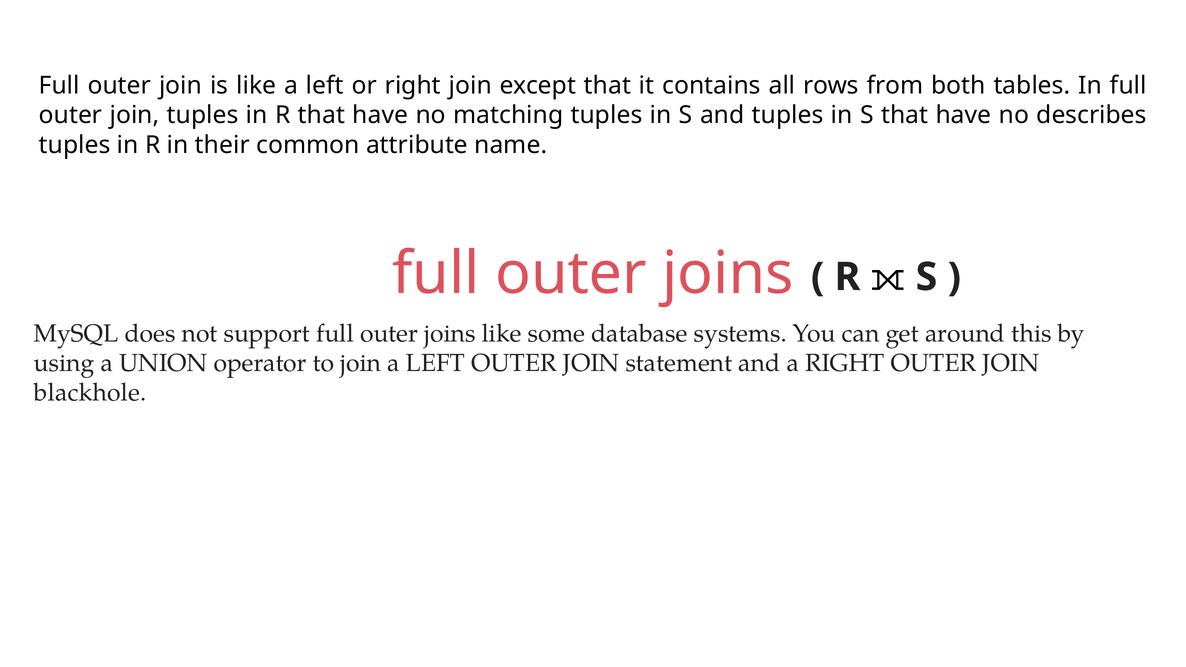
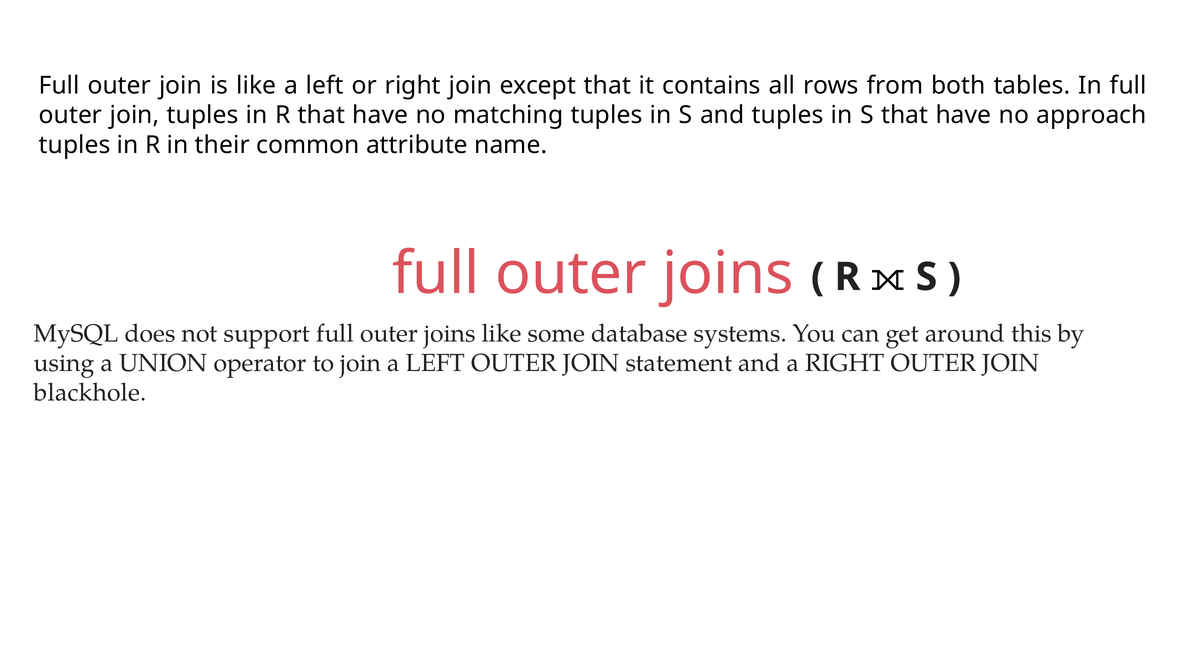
describes: describes -> approach (1091, 115)
